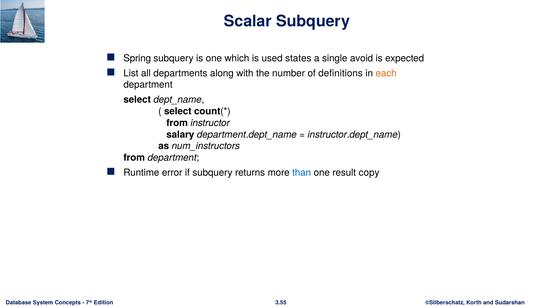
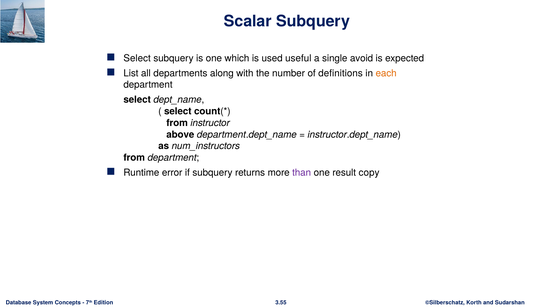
Spring: Spring -> Select (137, 58)
states: states -> useful (298, 58)
salary: salary -> above (180, 135)
than colour: blue -> purple (302, 173)
